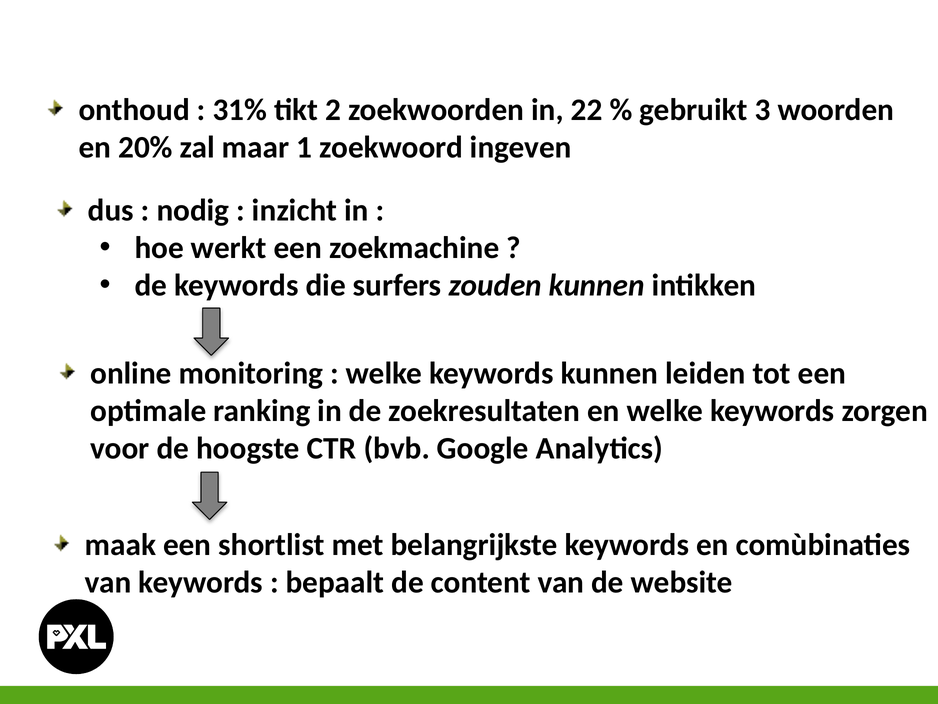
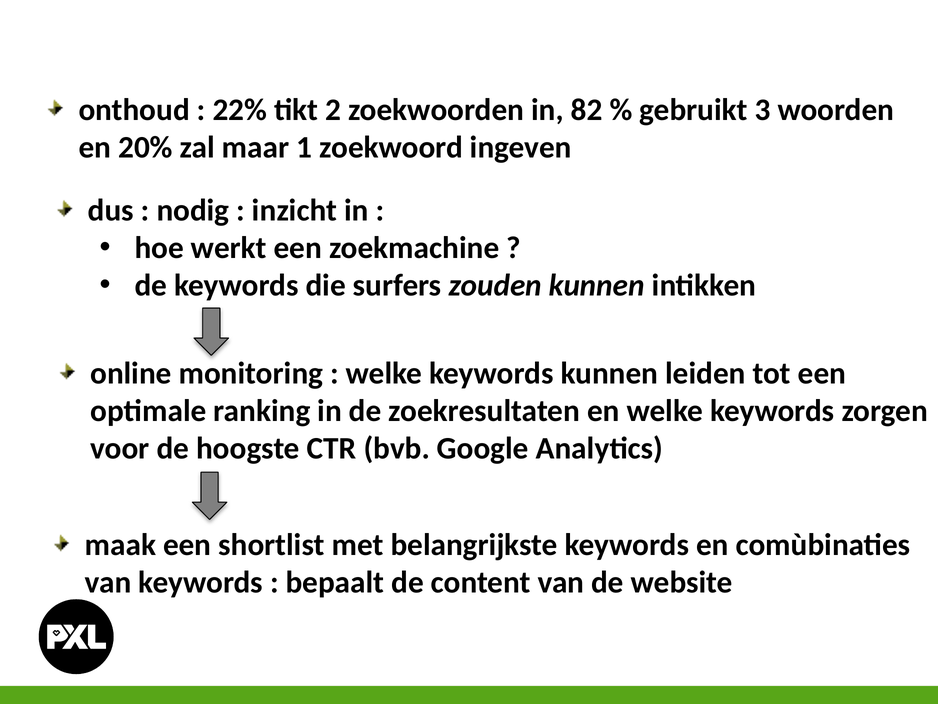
31%: 31% -> 22% (240, 110)
22: 22 -> 82 (587, 110)
